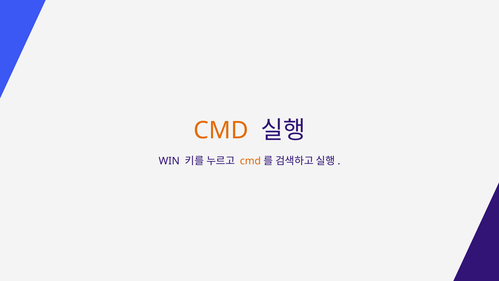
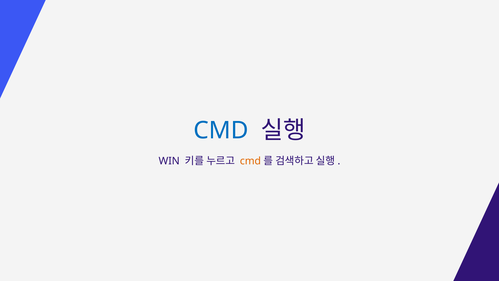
CMD colour: orange -> blue (221, 130)
